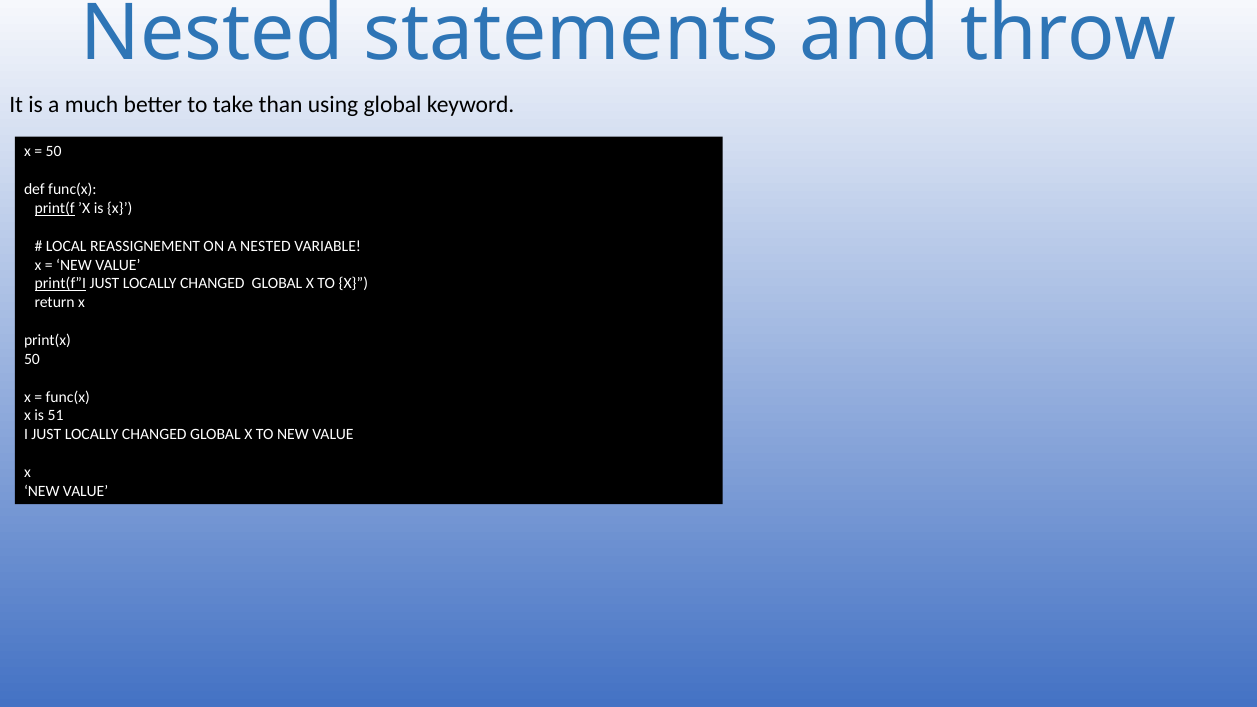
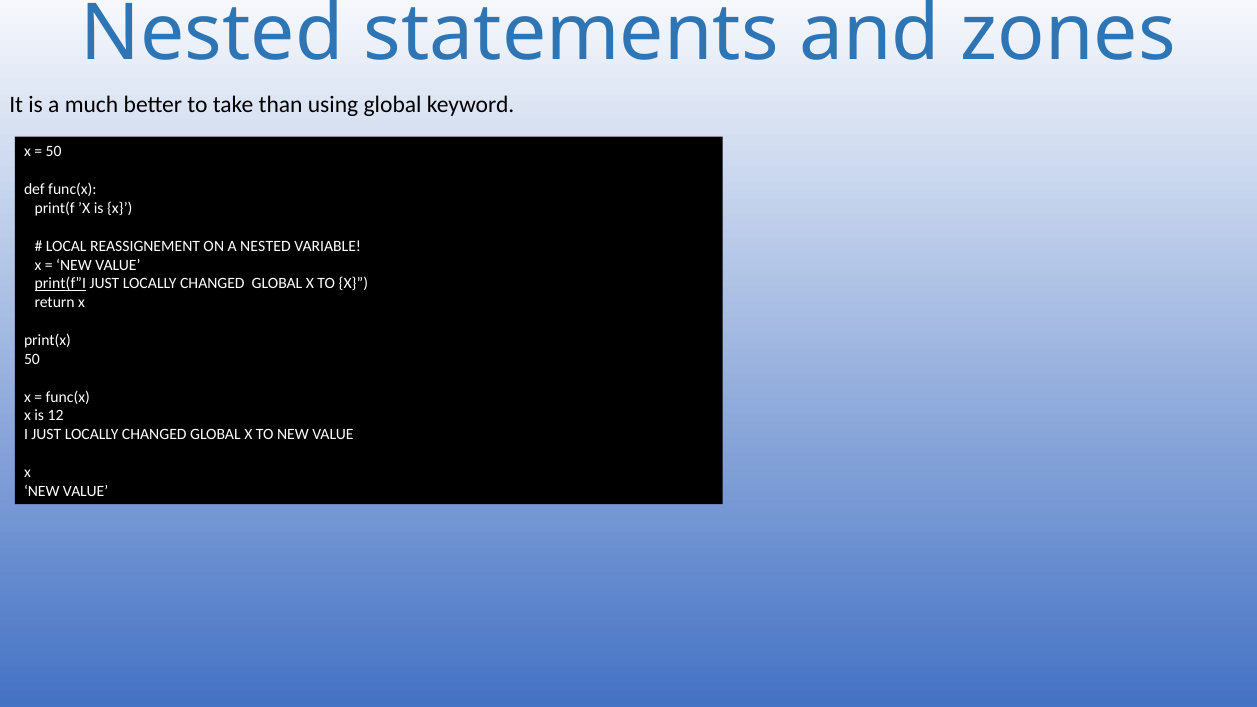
throw: throw -> zones (1068, 34)
print(f underline: present -> none (55, 208)
51: 51 -> 12 (56, 416)
